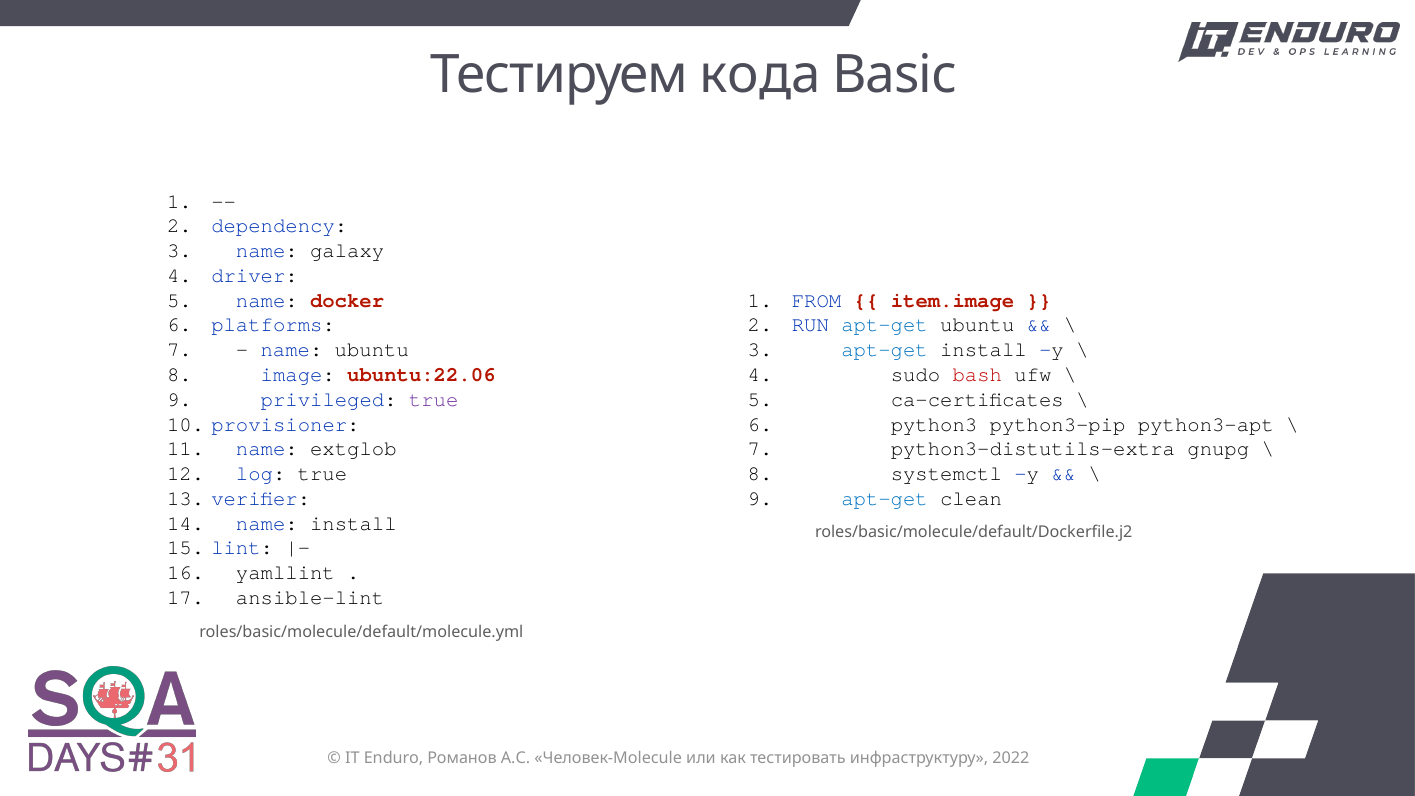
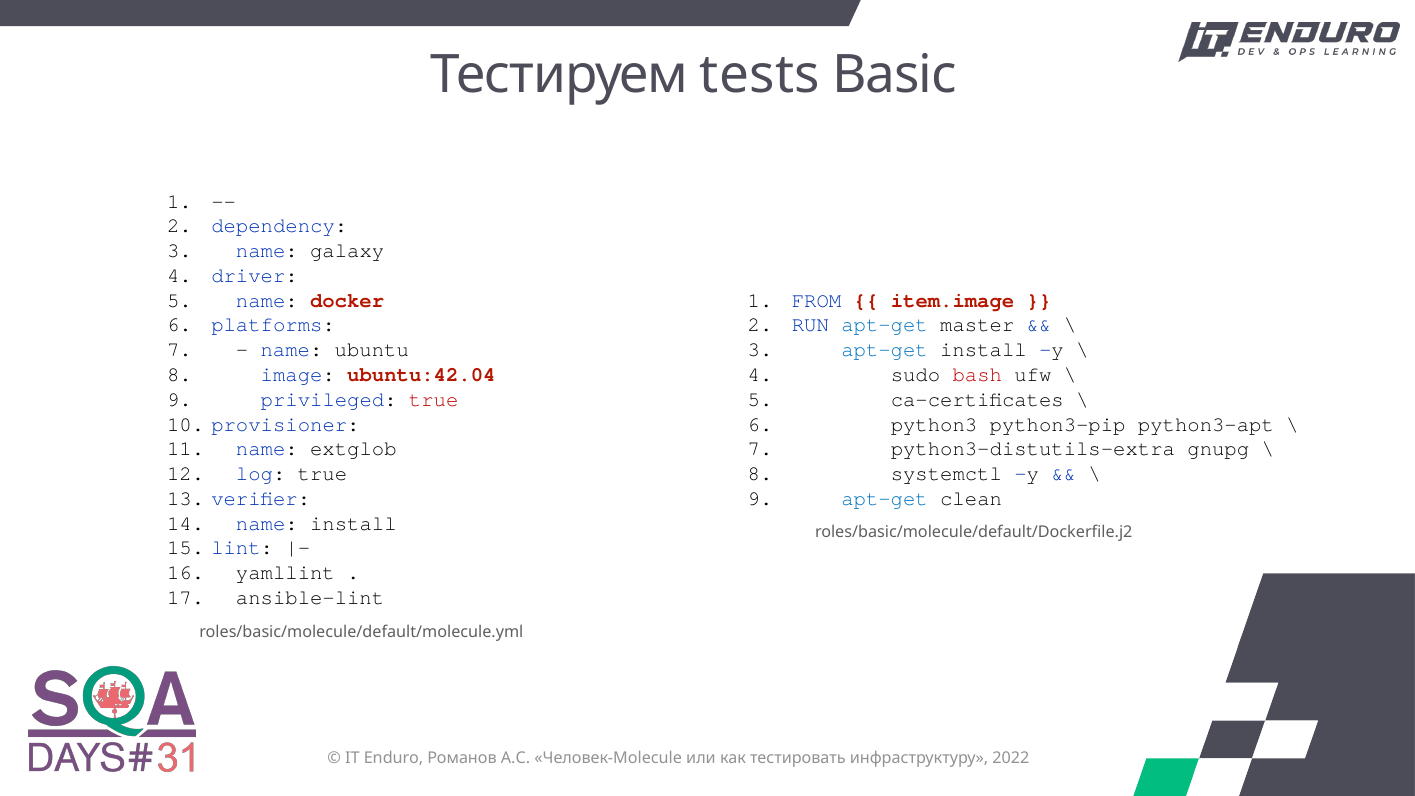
кода: кода -> tests (760, 75)
apt-get ubuntu: ubuntu -> master (977, 325)
ubuntu:22.06: ubuntu:22.06 -> ubuntu:42.04 (421, 375)
true colour: purple -> red (434, 399)
